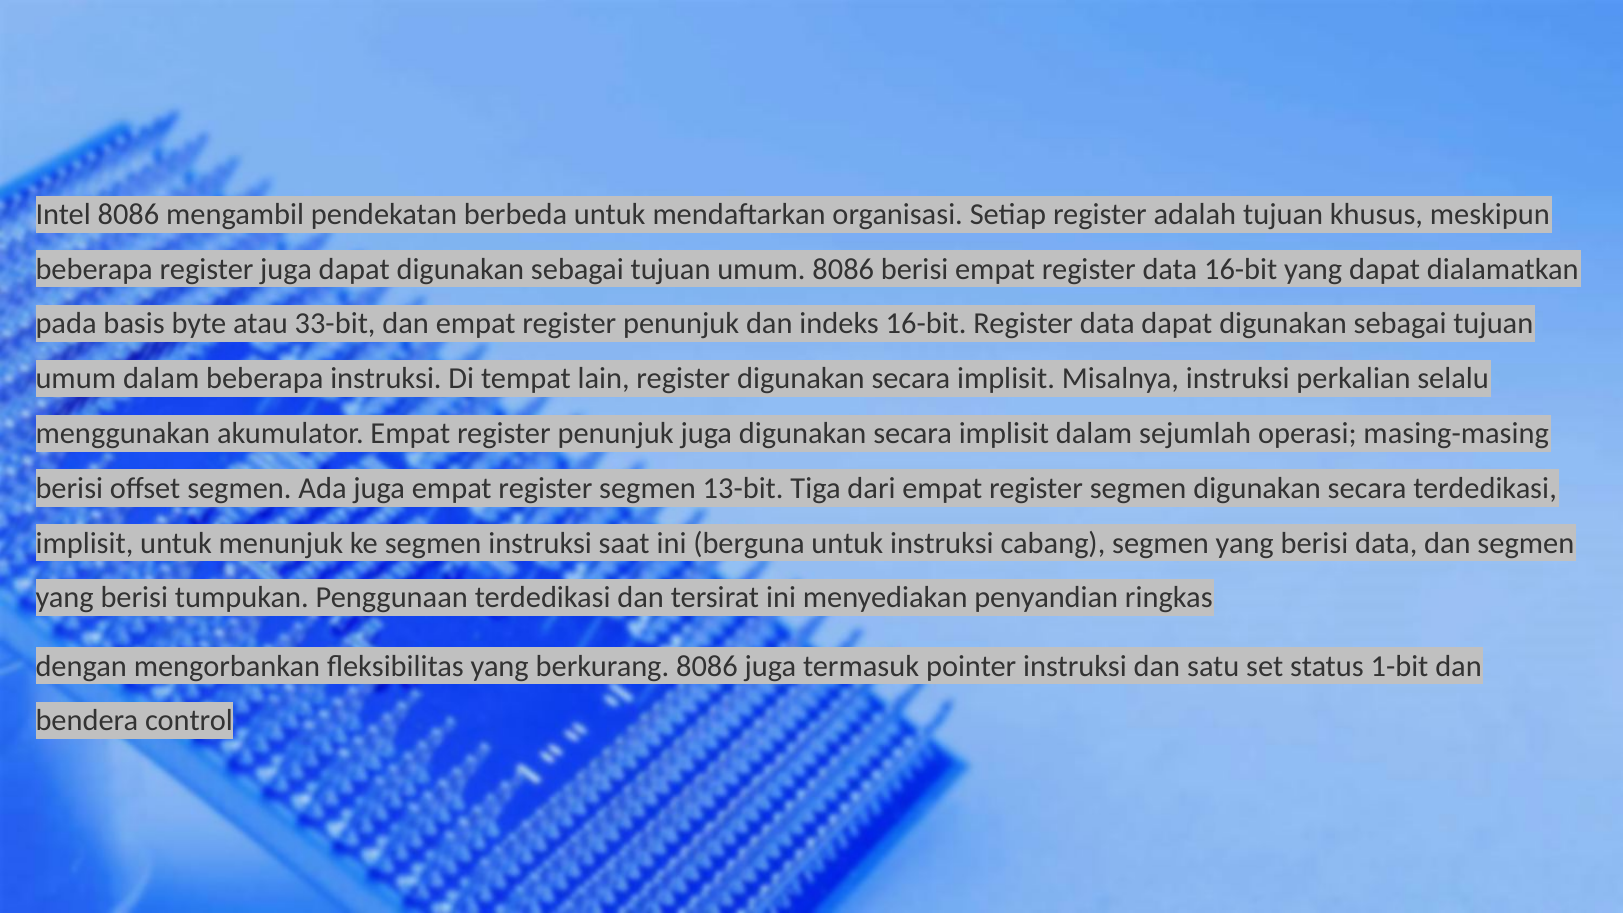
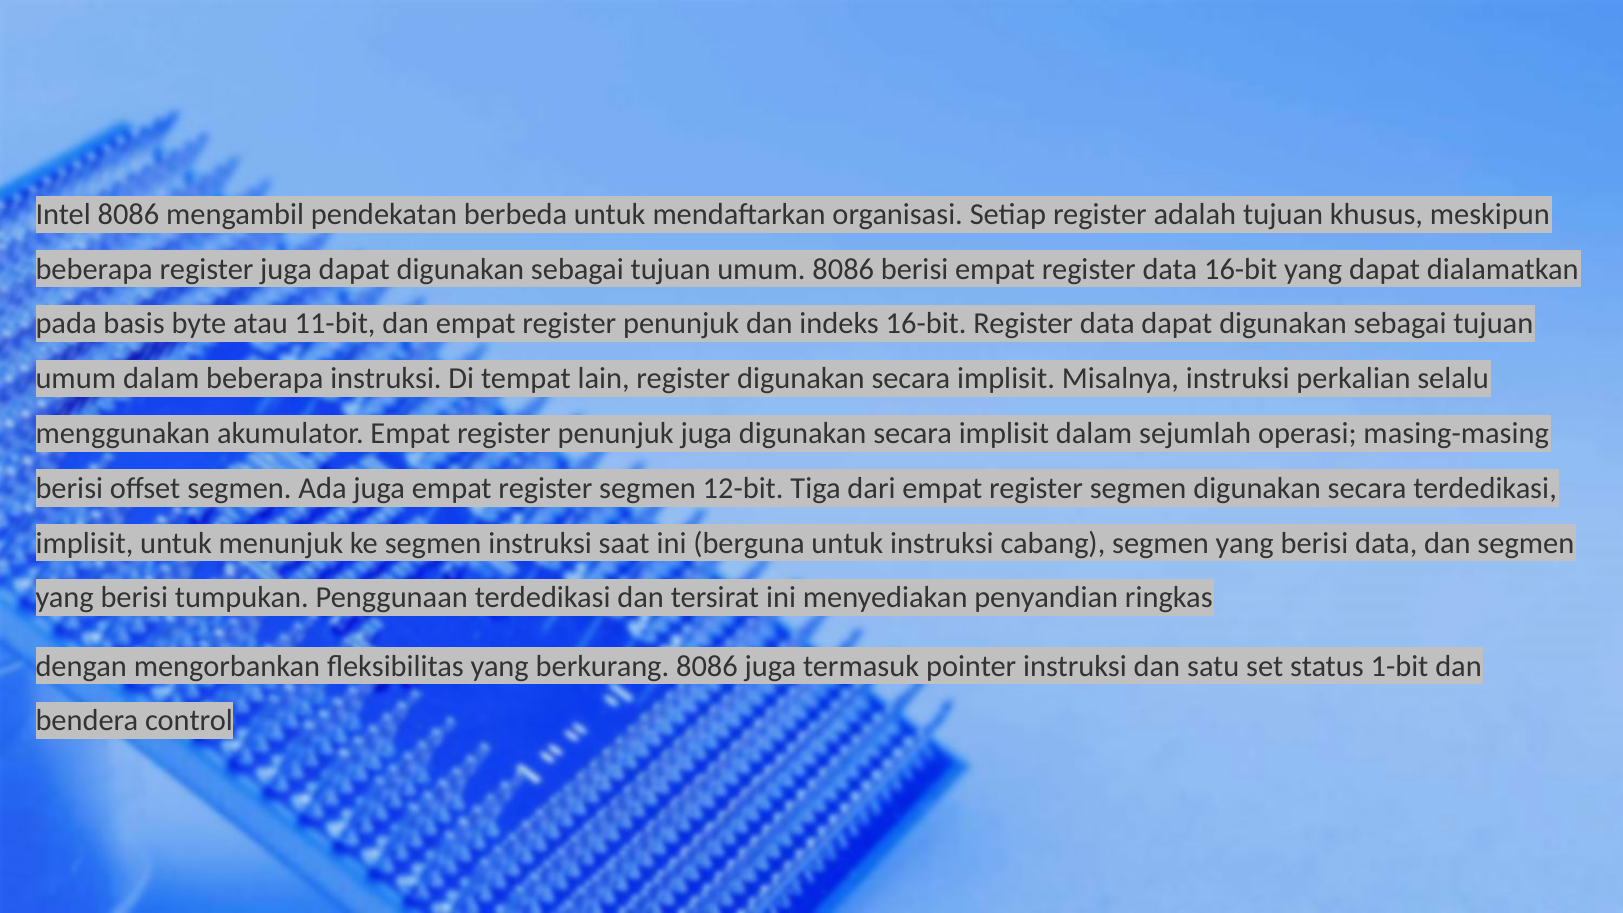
33-bit: 33-bit -> 11-bit (335, 324)
13-bit: 13-bit -> 12-bit (743, 488)
